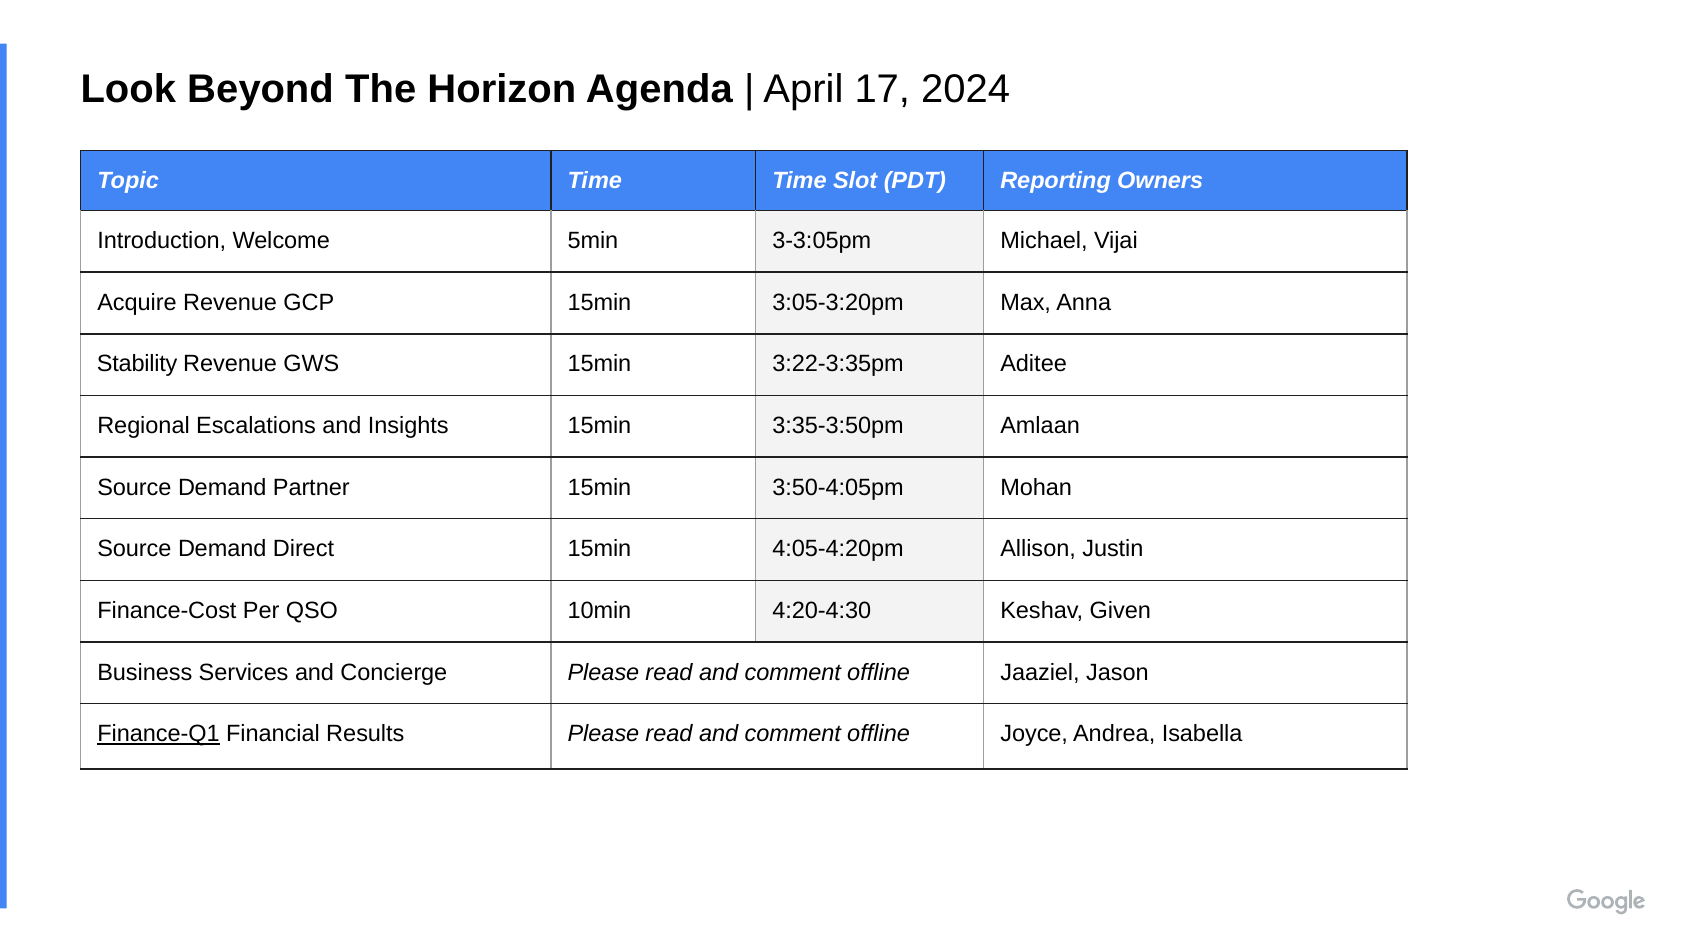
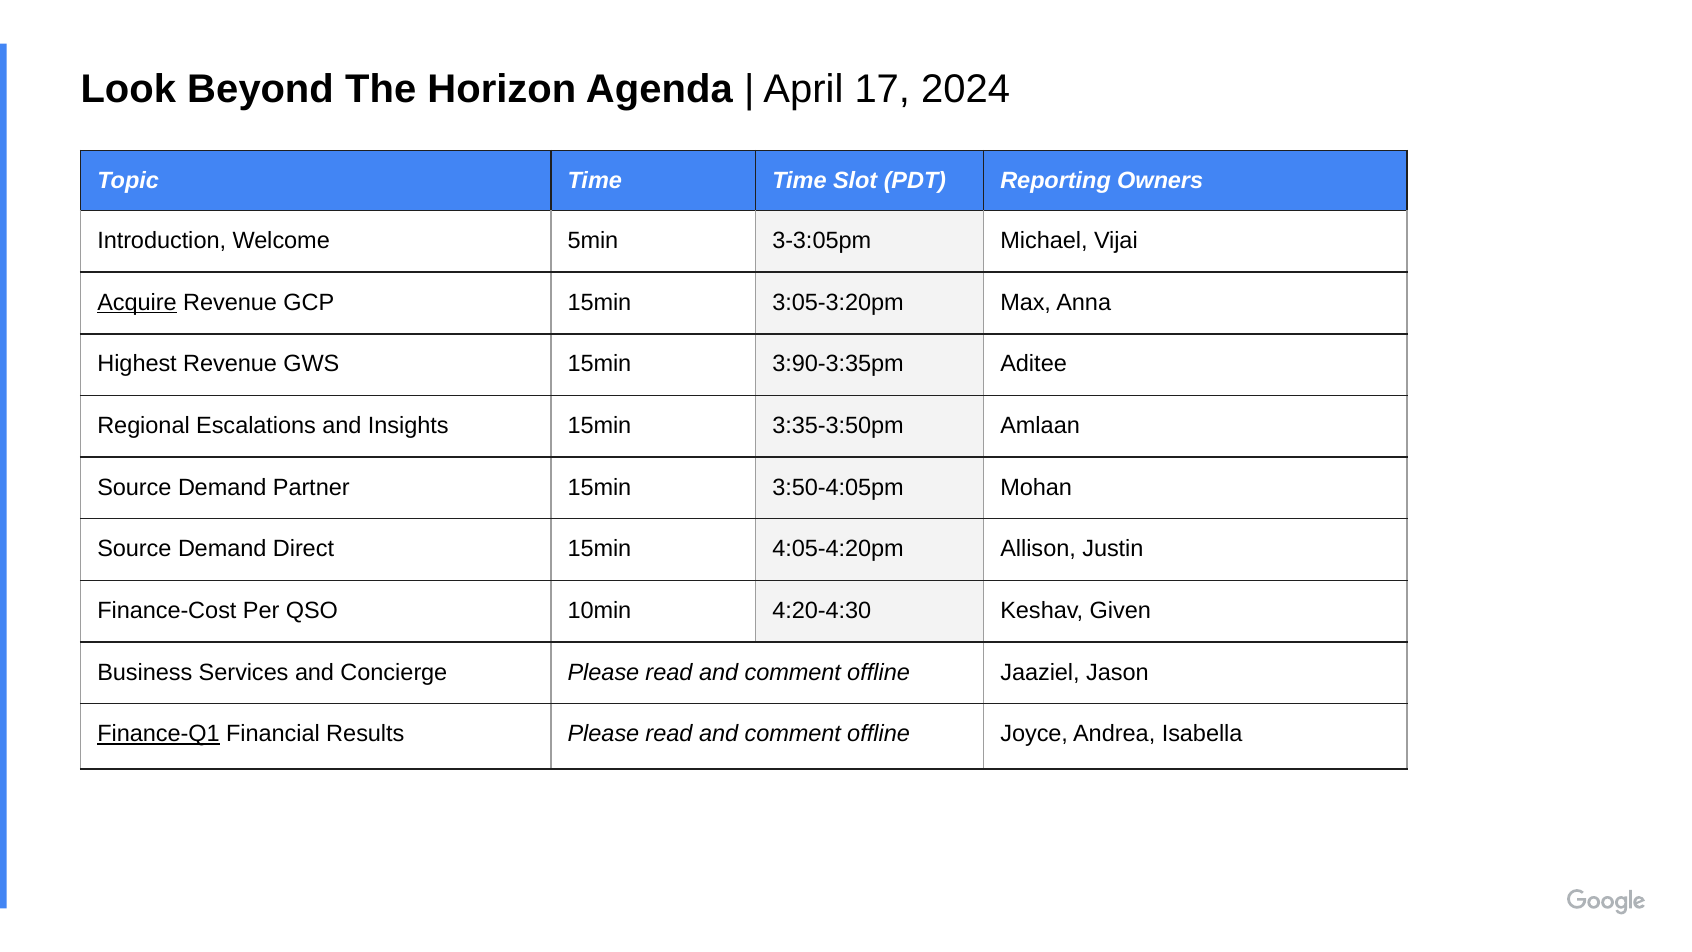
Acquire underline: none -> present (137, 302)
Stability: Stability -> Highest (137, 364)
3:22-3:35pm: 3:22-3:35pm -> 3:90-3:35pm (838, 364)
